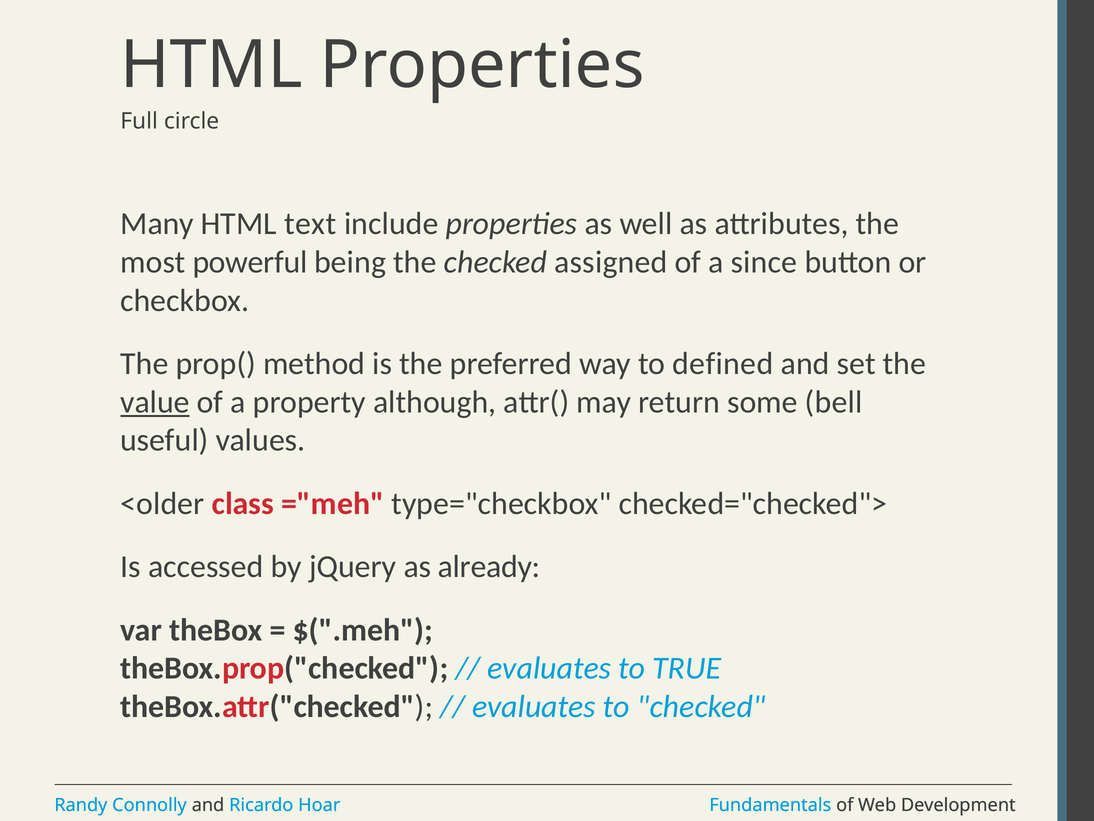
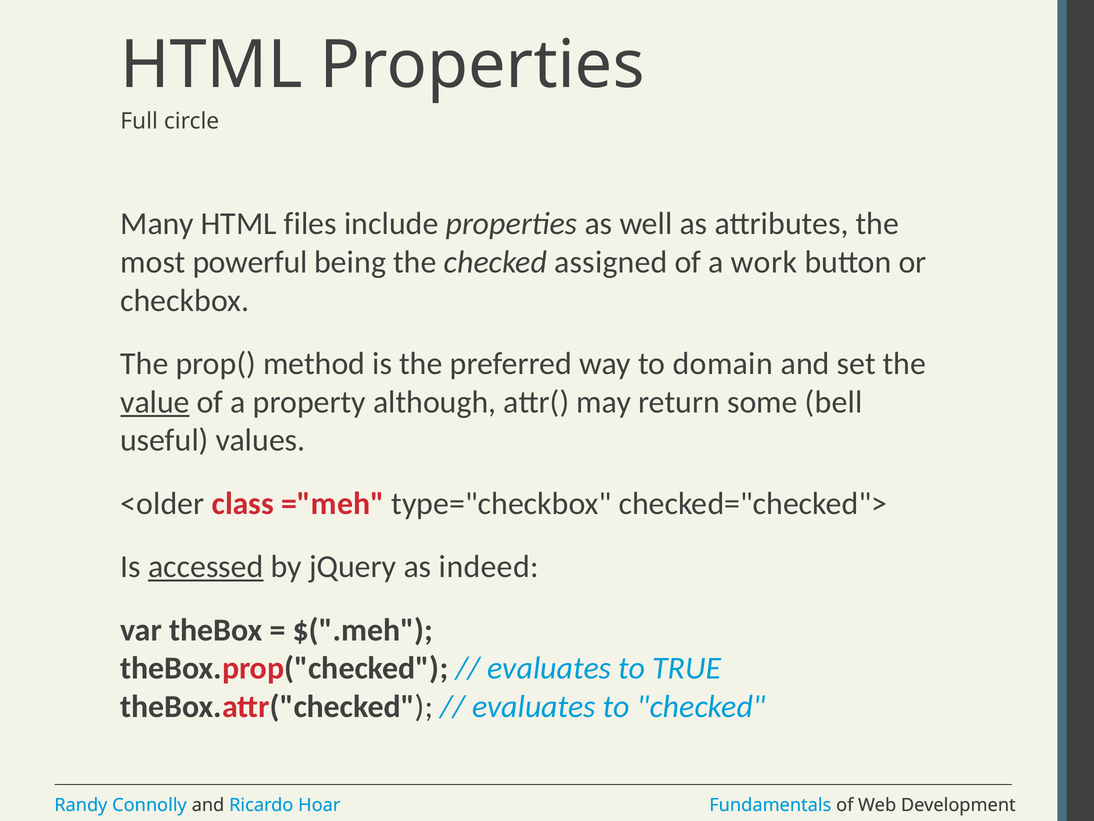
text: text -> files (310, 224)
since: since -> work (764, 262)
defined: defined -> domain (723, 364)
accessed underline: none -> present (206, 567)
already: already -> indeed (489, 567)
